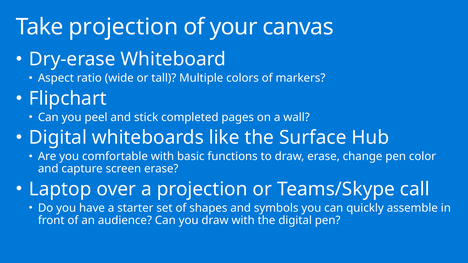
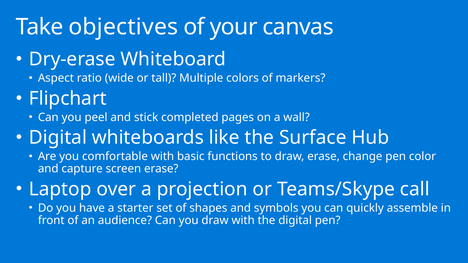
Take projection: projection -> objectives (123, 27)
